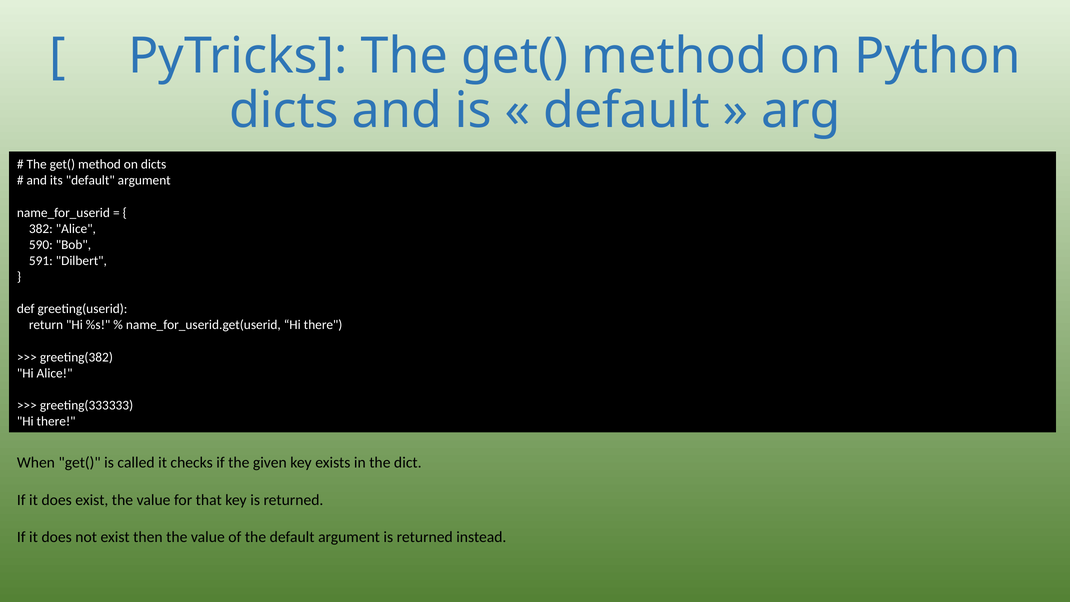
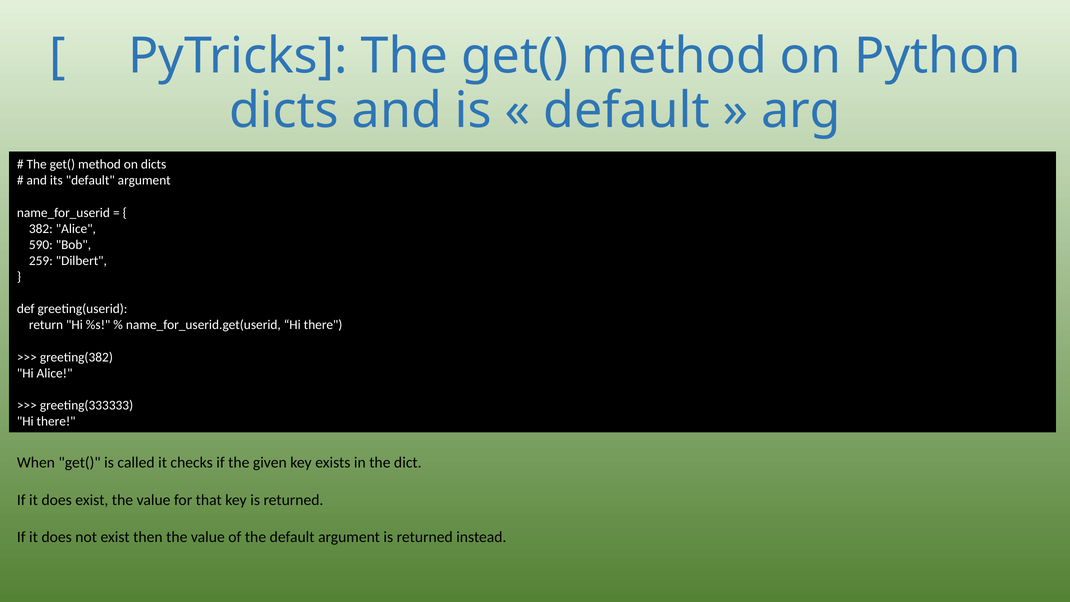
591: 591 -> 259 (41, 261)
